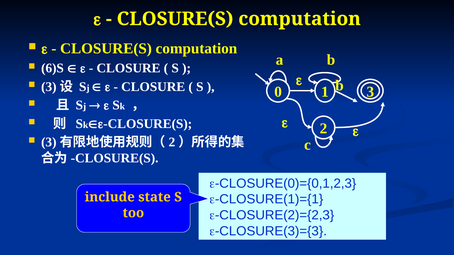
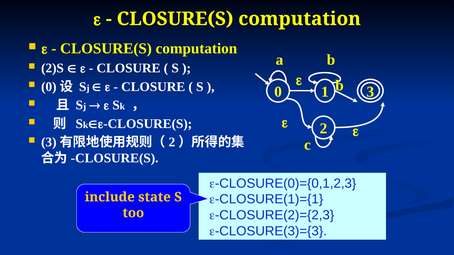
6)S: 6)S -> 2)S (52, 68)
3: 3 -> 0 (49, 87)
